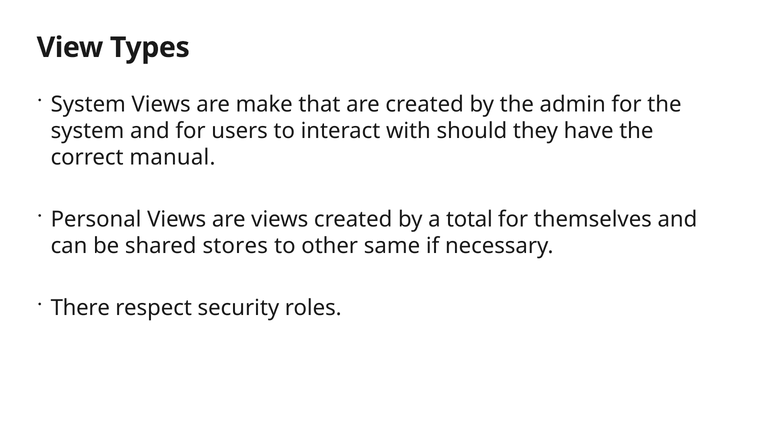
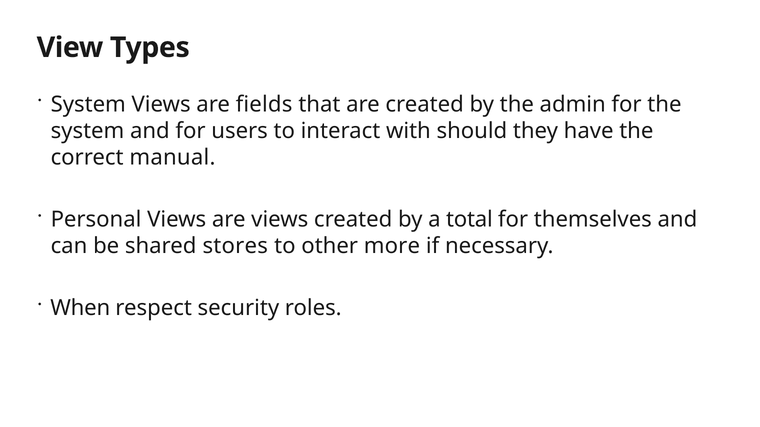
make: make -> fields (264, 104)
same: same -> more (392, 246)
There: There -> When (80, 308)
